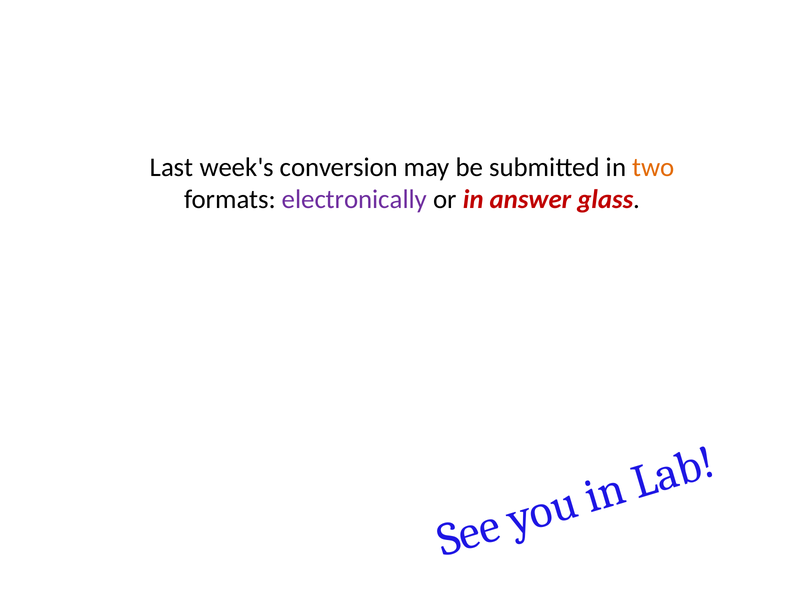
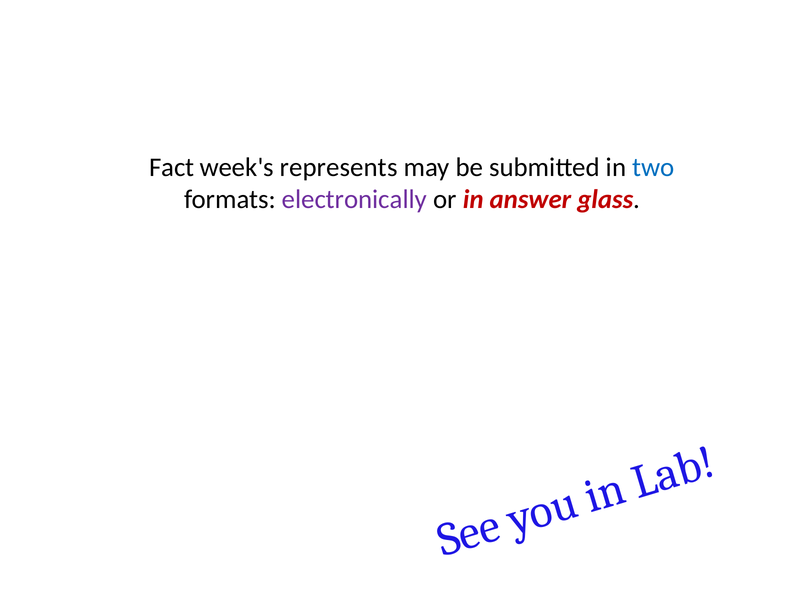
Last: Last -> Fact (172, 167)
conversion: conversion -> represents (339, 167)
two colour: orange -> blue (653, 167)
